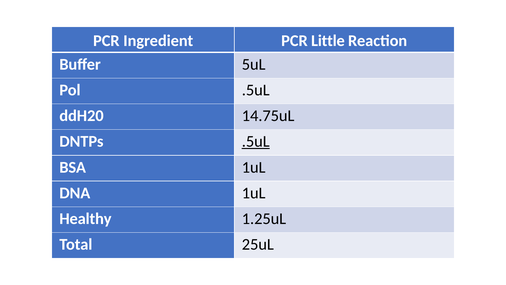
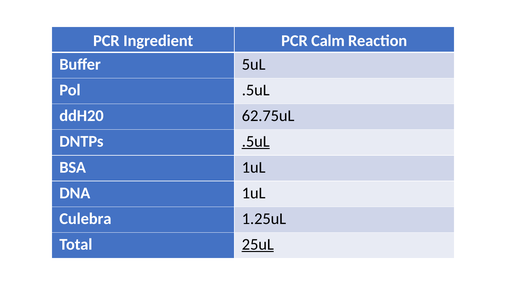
Little: Little -> Calm (328, 41)
14.75uL: 14.75uL -> 62.75uL (268, 116)
Healthy: Healthy -> Culebra (85, 218)
25uL underline: none -> present (258, 244)
